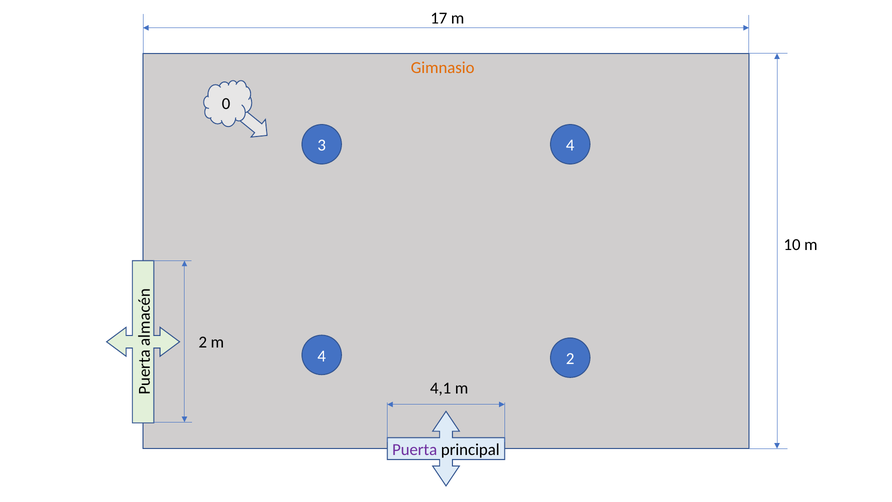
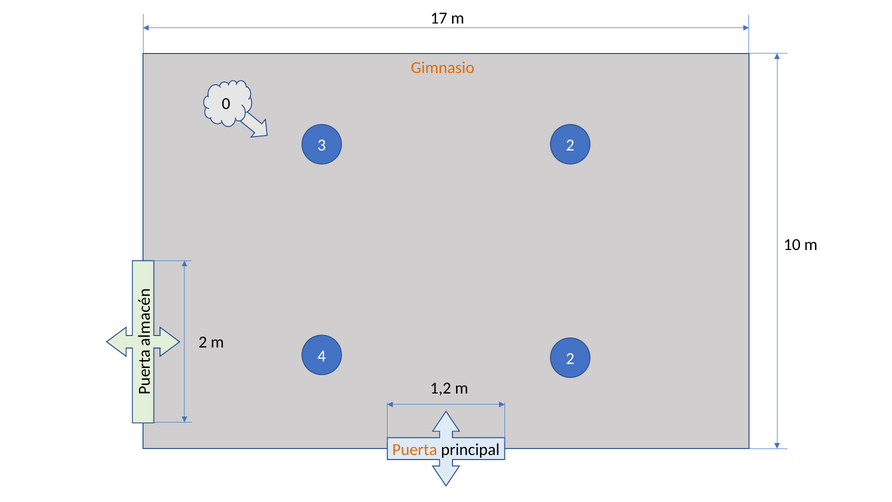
3 4: 4 -> 2 (570, 145)
4,1: 4,1 -> 1,2 (441, 388)
Puerta colour: purple -> orange (415, 450)
